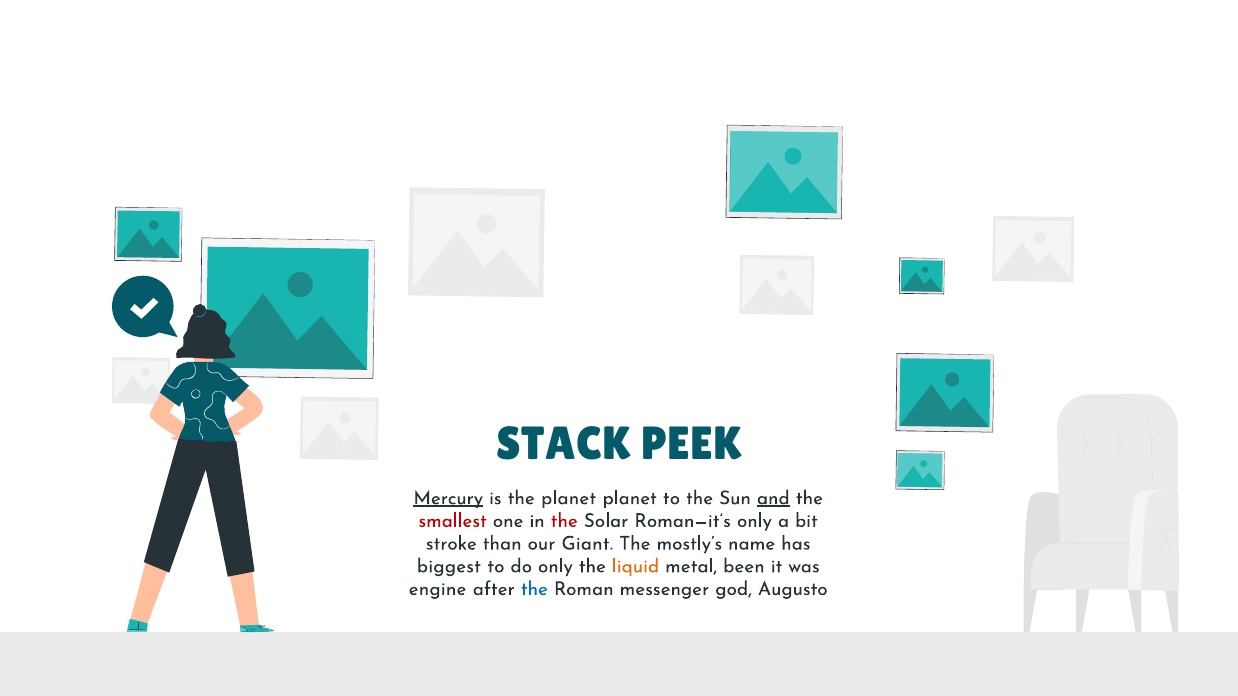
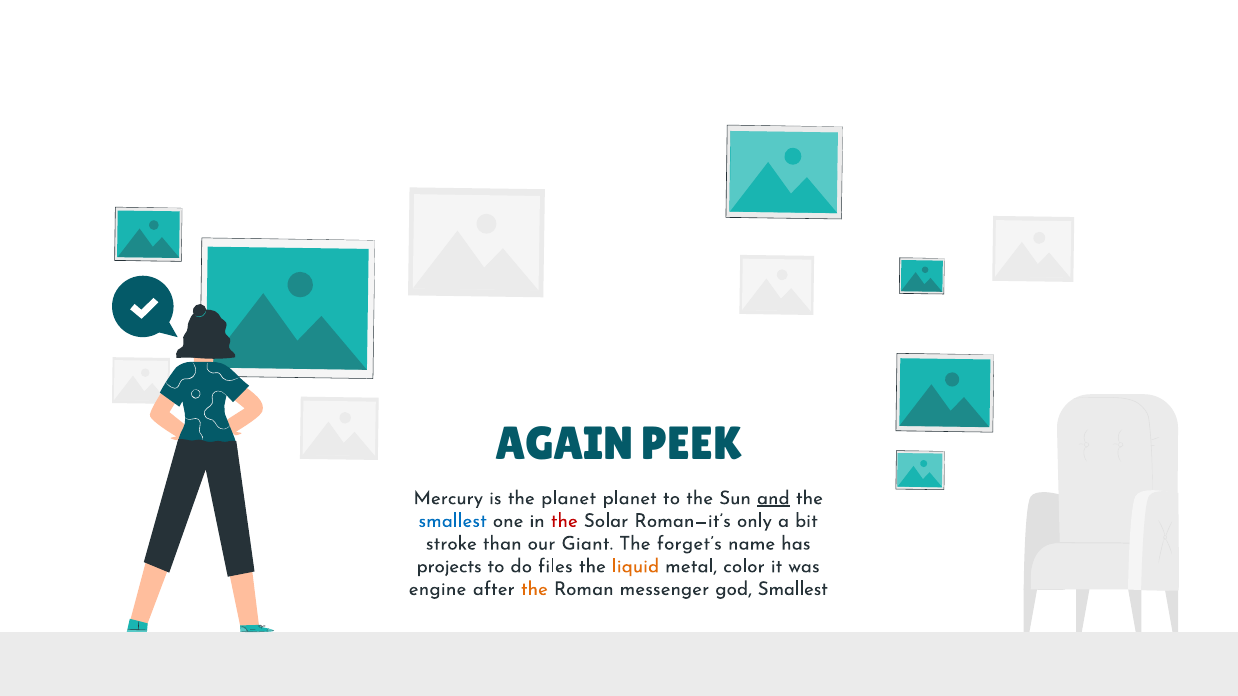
STACK: STACK -> AGAIN (564, 444)
Mercury underline: present -> none (448, 498)
smallest colour: red -> blue (453, 521)
mostly’s: mostly’s -> forget’s (689, 544)
biggest: biggest -> projects (449, 566)
do only: only -> files (555, 566)
been: been -> color (744, 566)
the colour: blue -> orange (534, 589)
god Augusto: Augusto -> Smallest (793, 589)
